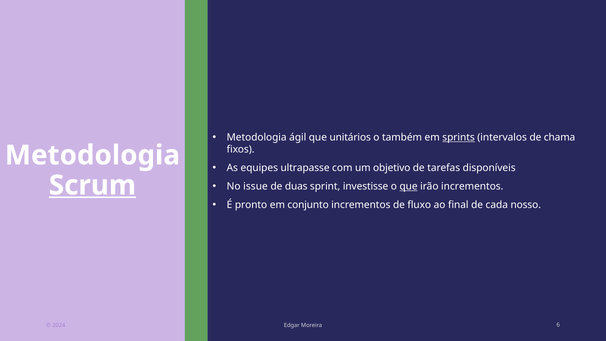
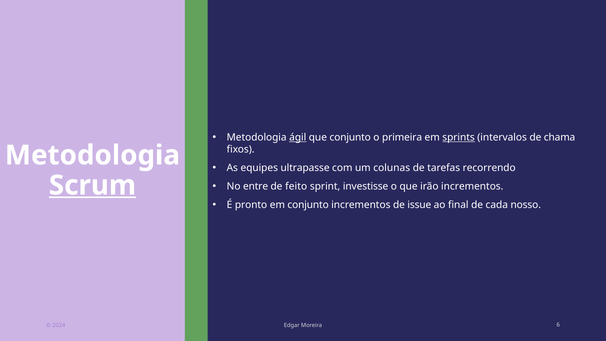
ágil underline: none -> present (298, 137)
que unitários: unitários -> conjunto (350, 137)
também: também -> primeira (402, 137)
objetivo: objetivo -> colunas (392, 168)
disponíveis: disponíveis -> recorrendo (489, 168)
issue: issue -> entre (256, 186)
duas: duas -> feito (296, 186)
que underline: present -> none (409, 186)
fluxo: fluxo -> issue (419, 205)
